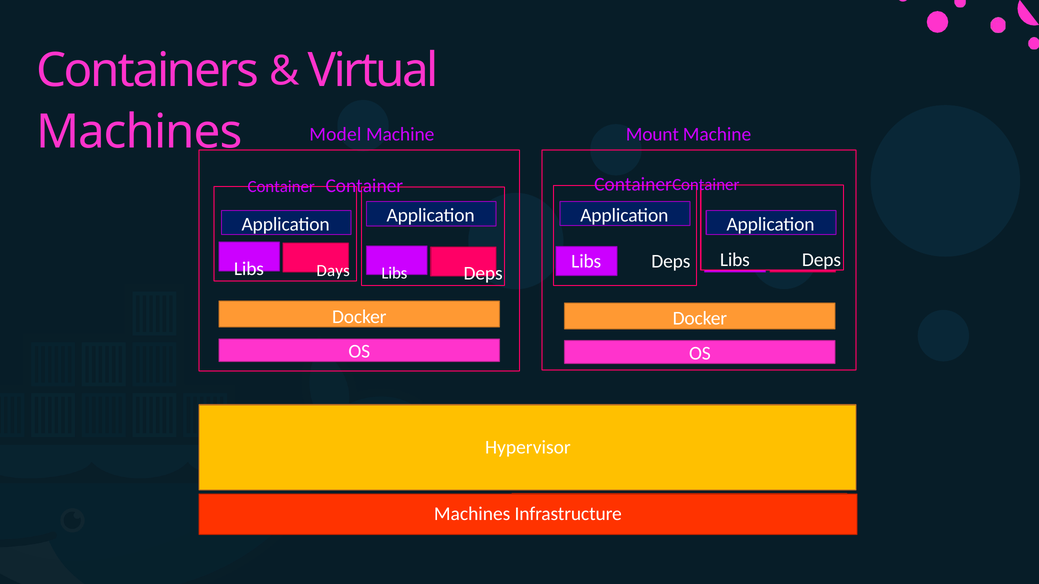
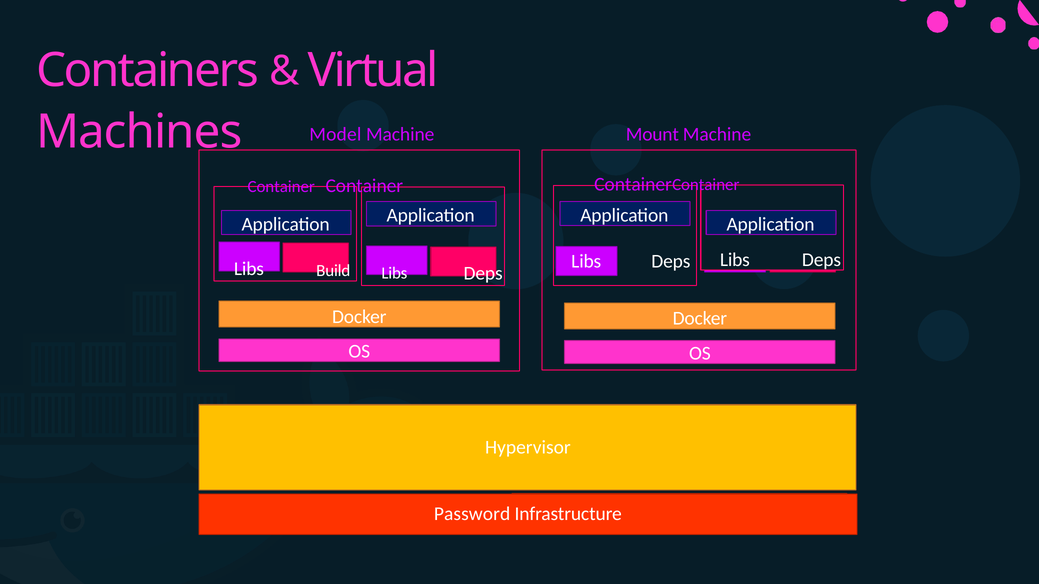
Days: Days -> Build (333, 271)
Machines: Machines -> Password (472, 514)
